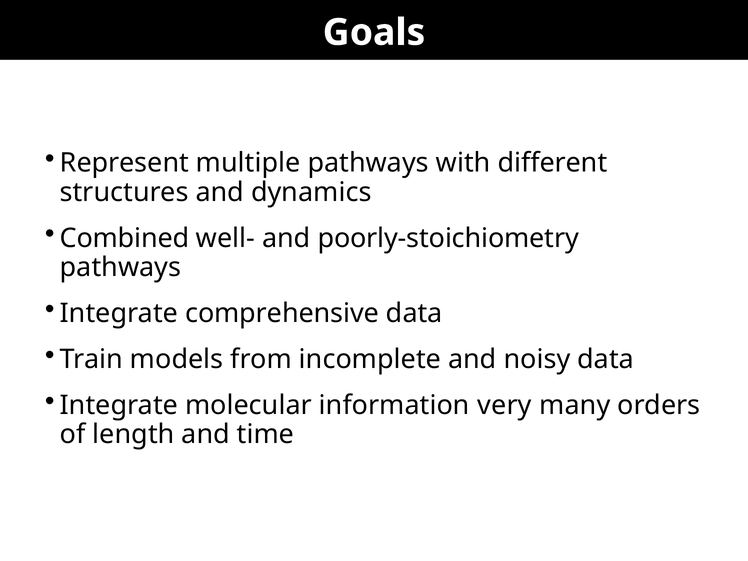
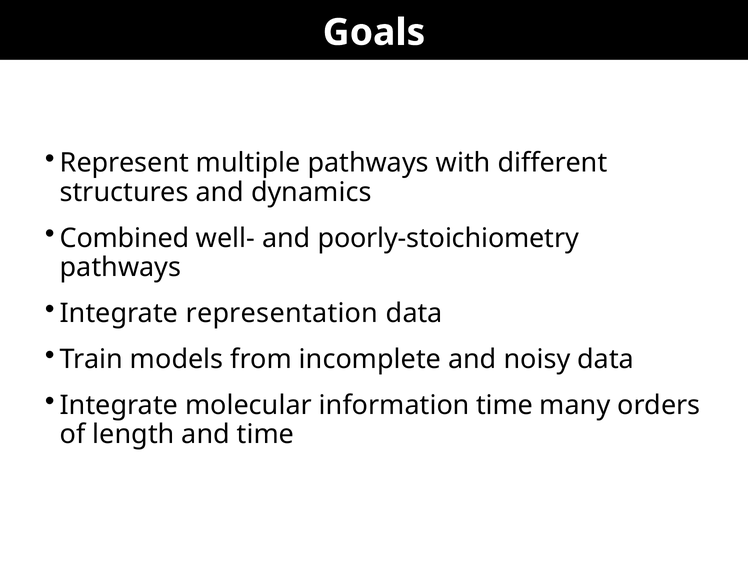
comprehensive: comprehensive -> representation (282, 313)
information very: very -> time (505, 405)
